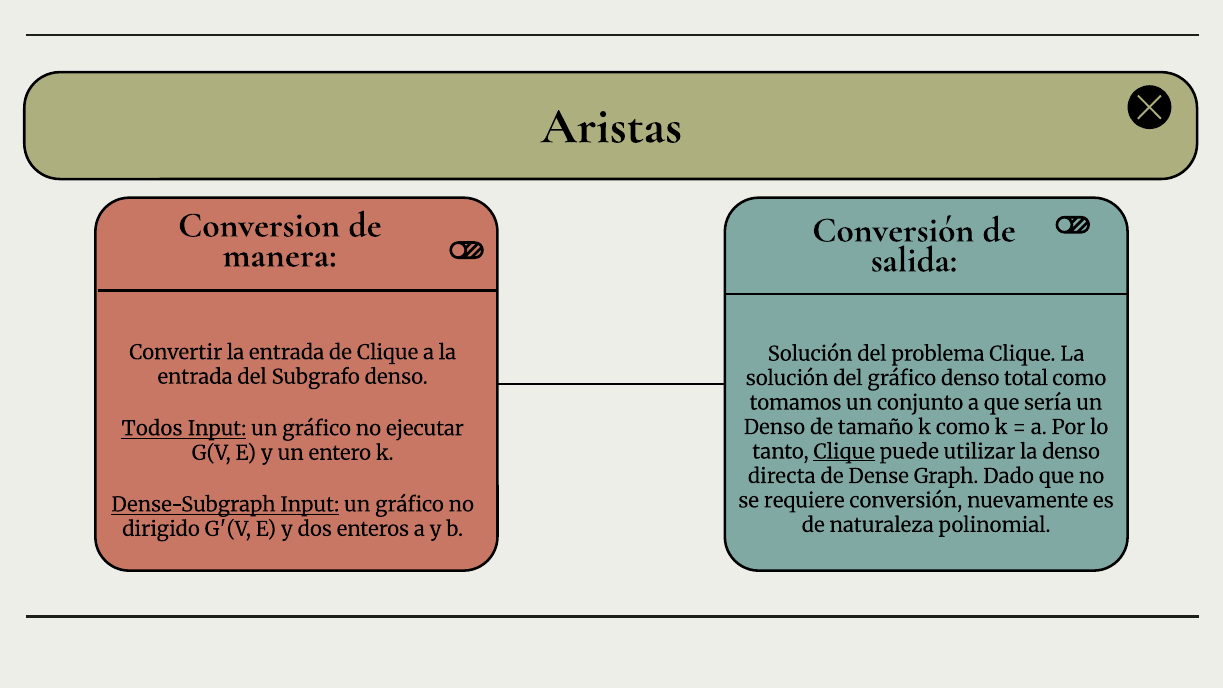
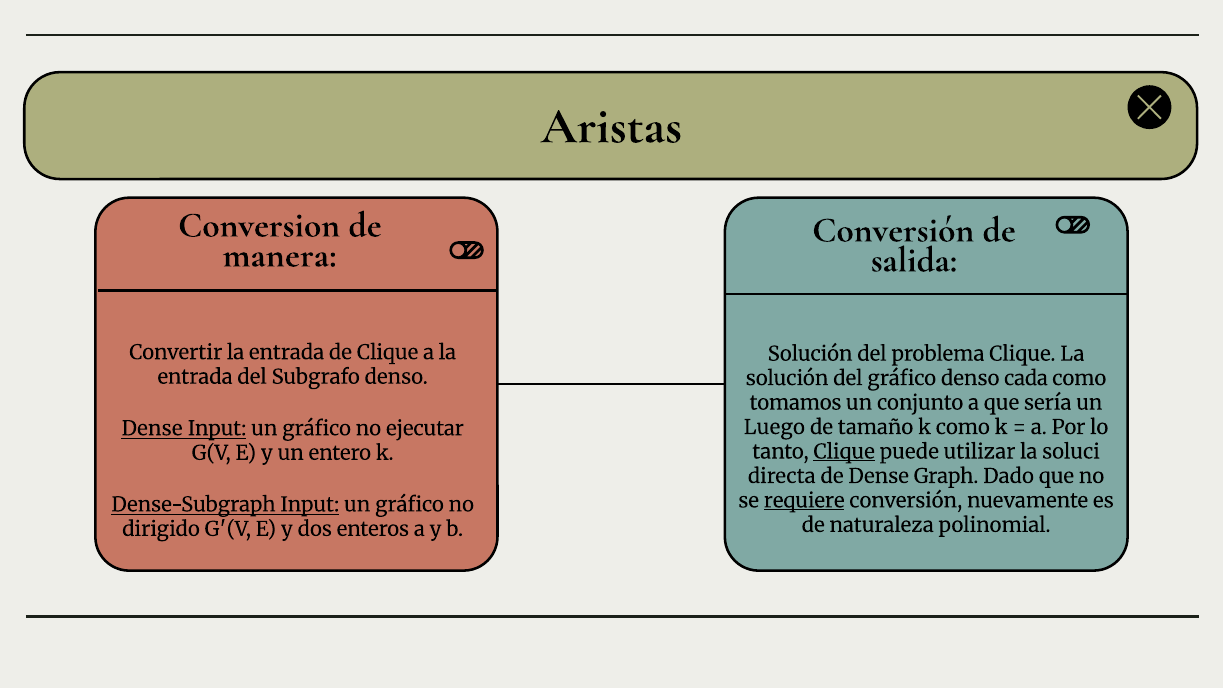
total: total -> cada (1026, 378)
Denso: Denso -> Luego (774, 427)
Todos: Todos -> Dense (152, 429)
la denso: denso -> soluci (1071, 452)
requiere underline: none -> present (804, 501)
